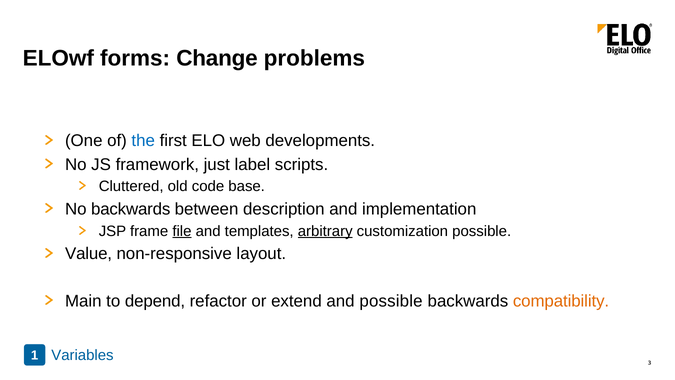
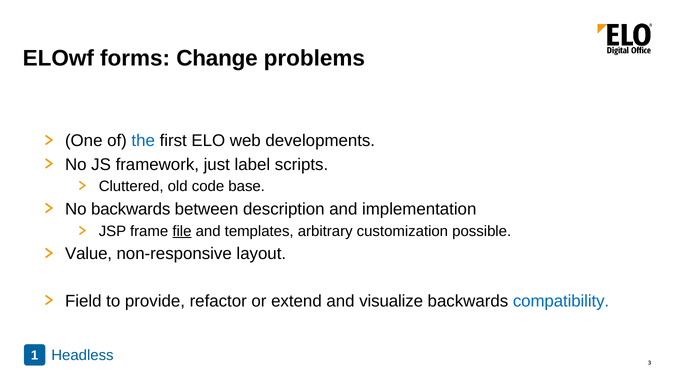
arbitrary underline: present -> none (325, 231)
Main: Main -> Field (83, 301)
depend: depend -> provide (155, 301)
and possible: possible -> visualize (391, 301)
compatibility colour: orange -> blue (561, 301)
Variables: Variables -> Headless (82, 355)
